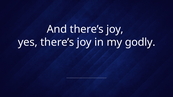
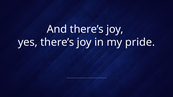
godly: godly -> pride (140, 42)
